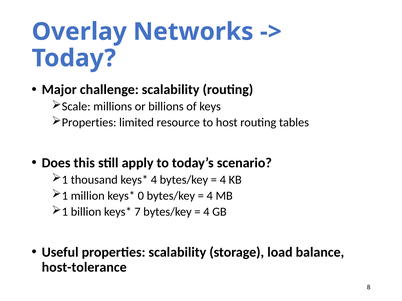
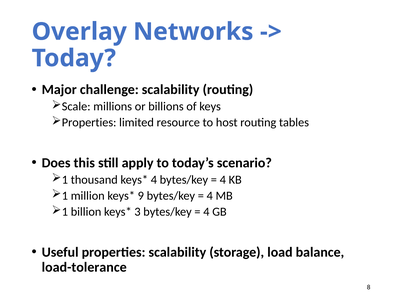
0: 0 -> 9 (141, 196)
7: 7 -> 3 (137, 212)
host-tolerance: host-tolerance -> load-tolerance (84, 268)
